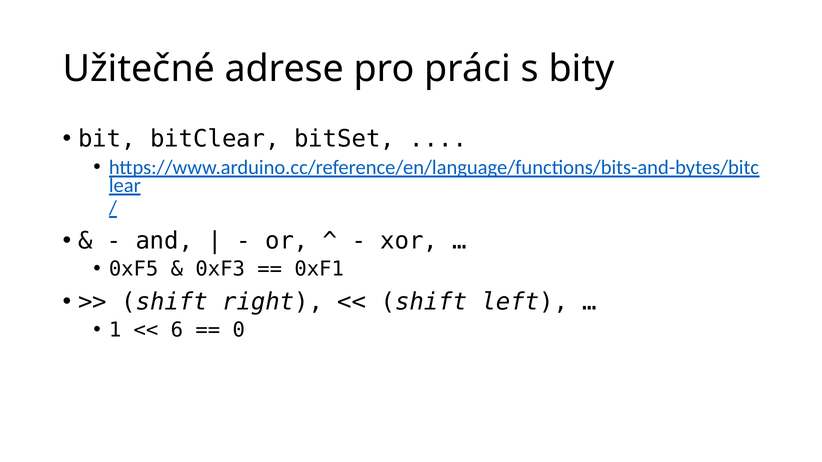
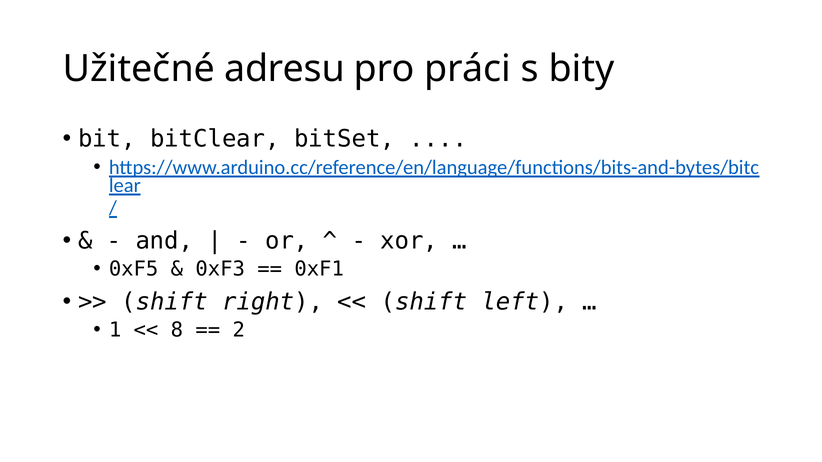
adrese: adrese -> adresu (285, 69)
6: 6 -> 8 (177, 330)
0: 0 -> 2 (239, 330)
